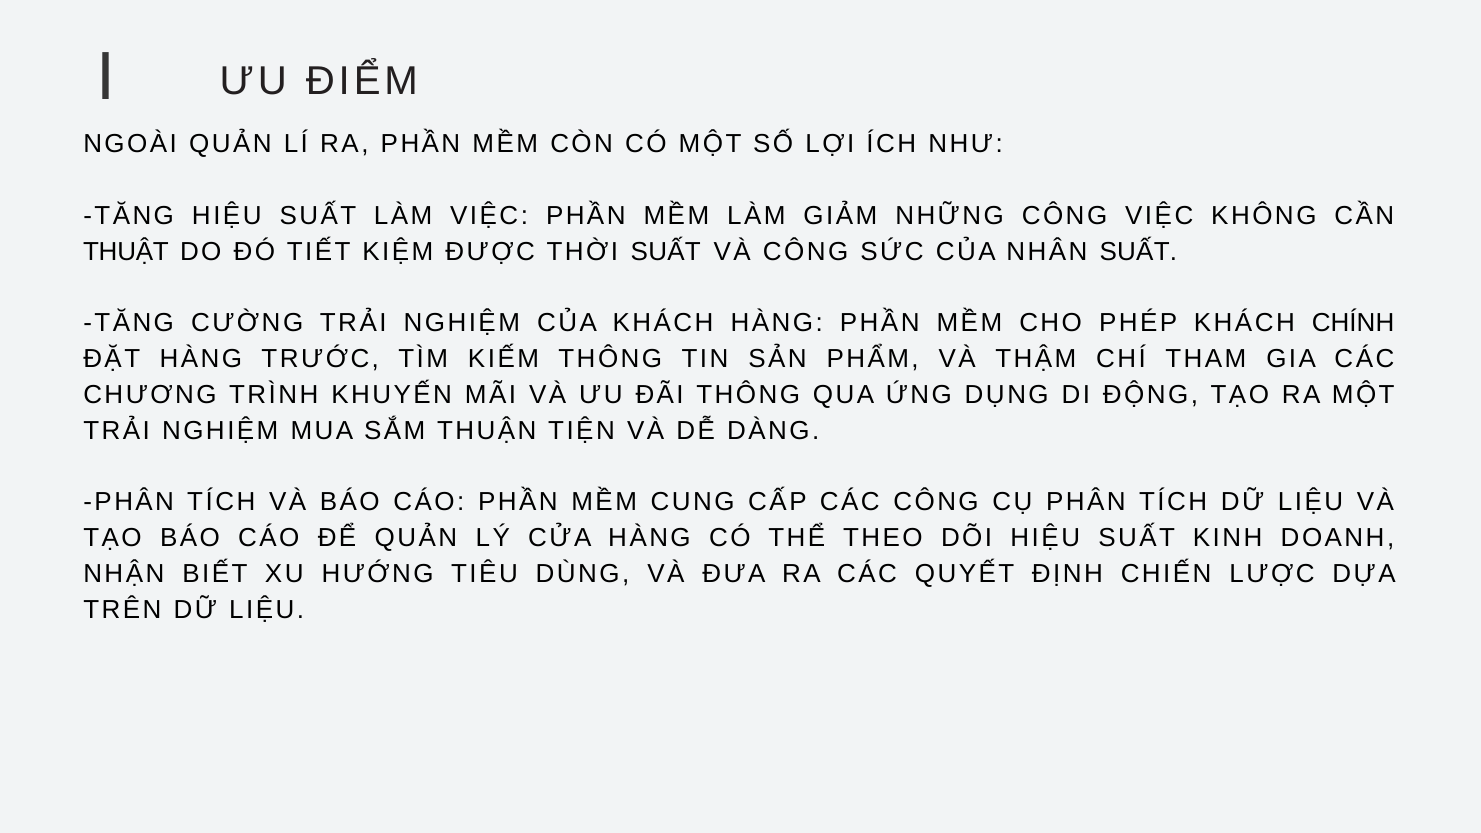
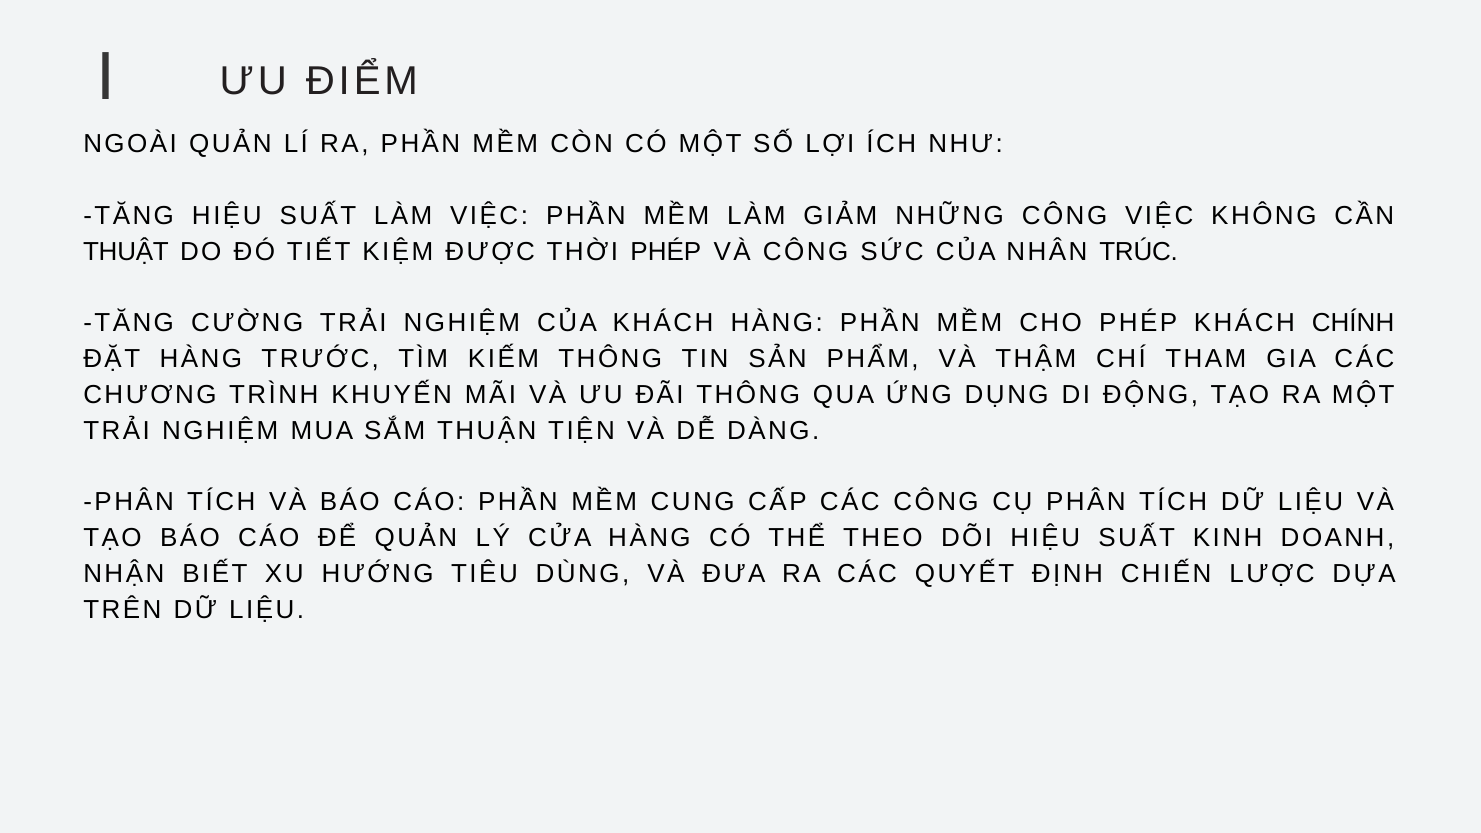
THỜI SUẤT: SUẤT -> PHÉP (666, 252)
NHÂN SUẤT: SUẤT -> TRÚC (1139, 252)
